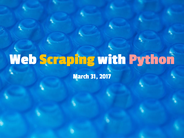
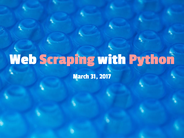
Scraping colour: yellow -> pink (67, 59)
